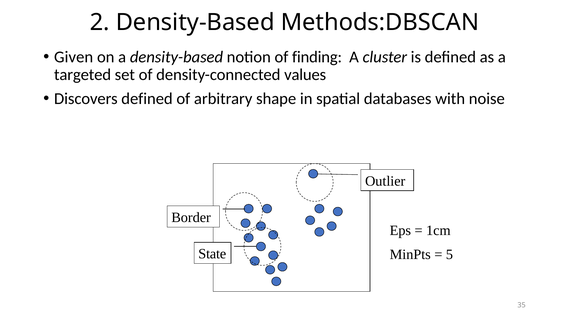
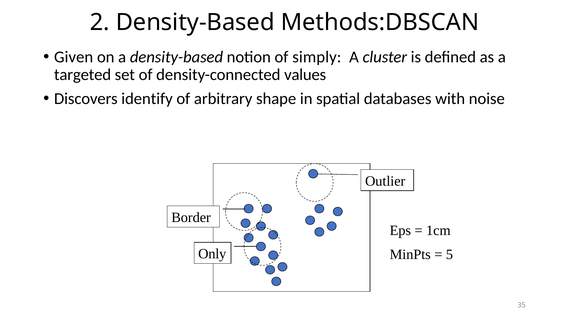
finding: finding -> simply (317, 57)
Discovers defined: defined -> identify (147, 99)
State: State -> Only (212, 254)
